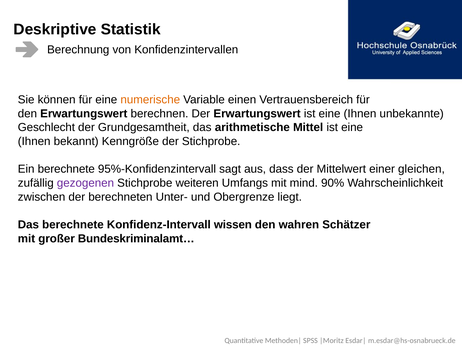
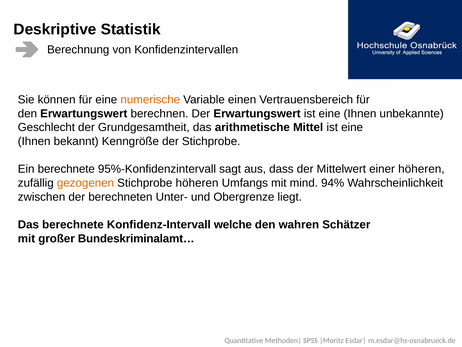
einer gleichen: gleichen -> höheren (421, 169)
gezogenen colour: purple -> orange (85, 183)
Stichprobe weiteren: weiteren -> höheren (197, 183)
90%: 90% -> 94% (333, 183)
wissen: wissen -> welche (233, 224)
